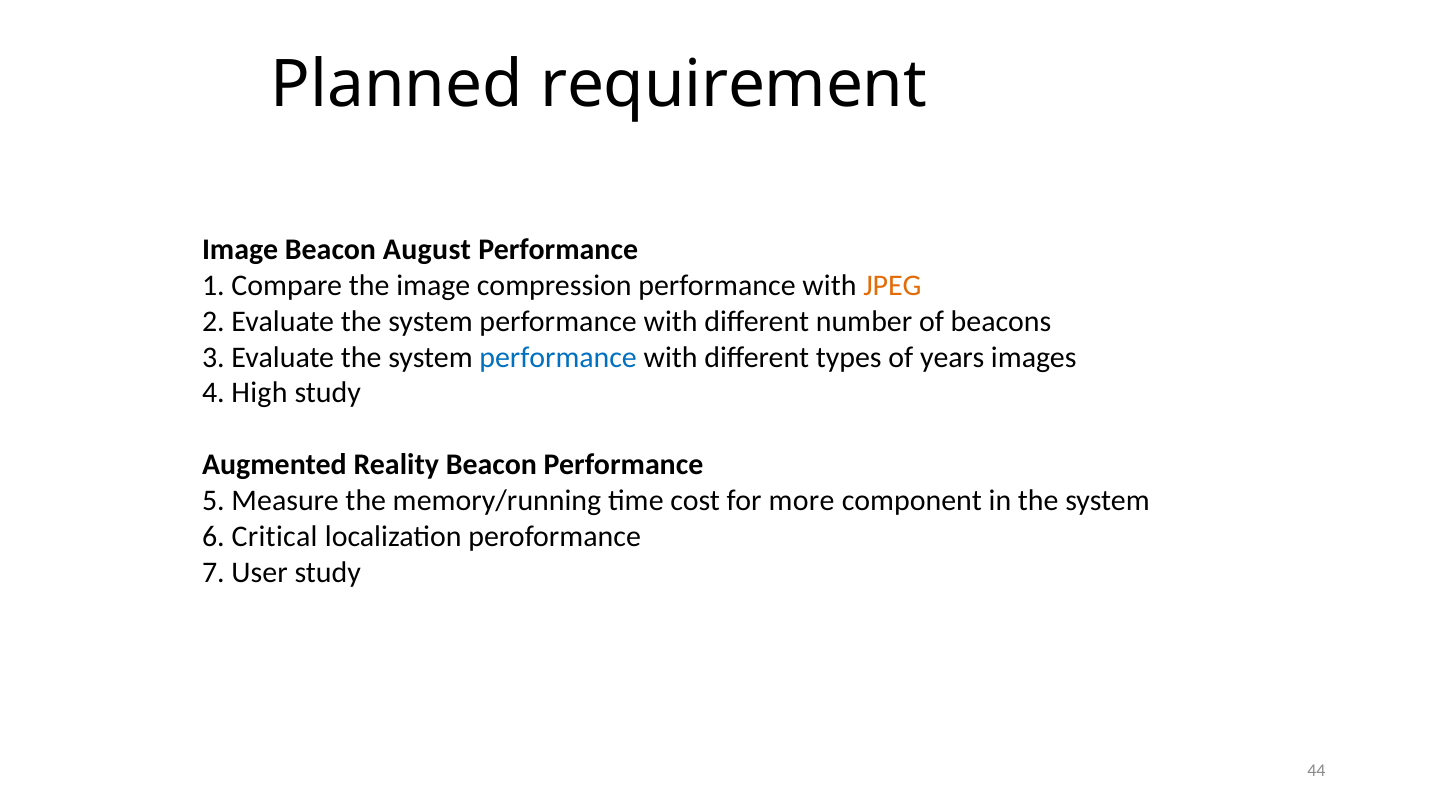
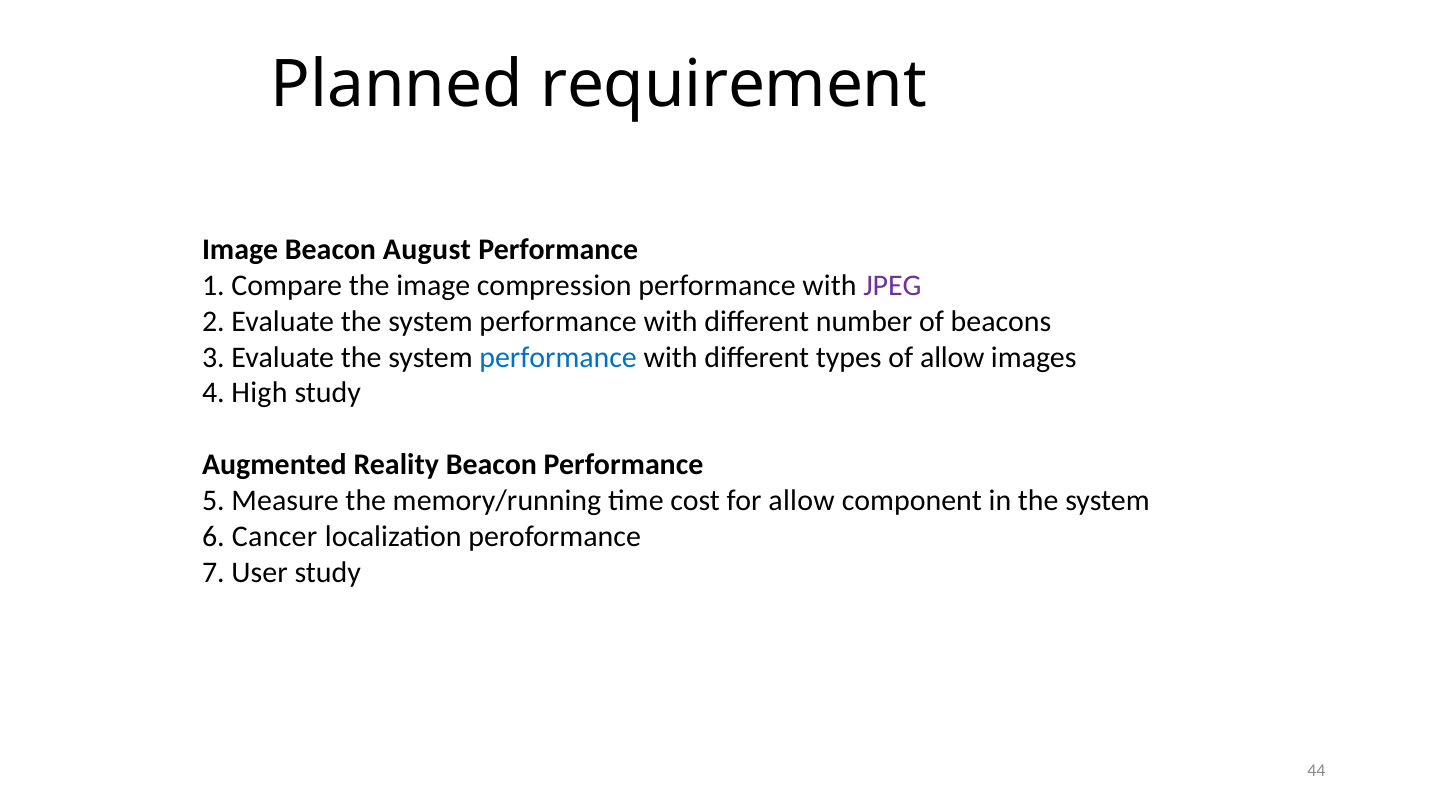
JPEG colour: orange -> purple (892, 286)
of years: years -> allow (952, 357)
for more: more -> allow (802, 501)
Critical: Critical -> Cancer (275, 537)
